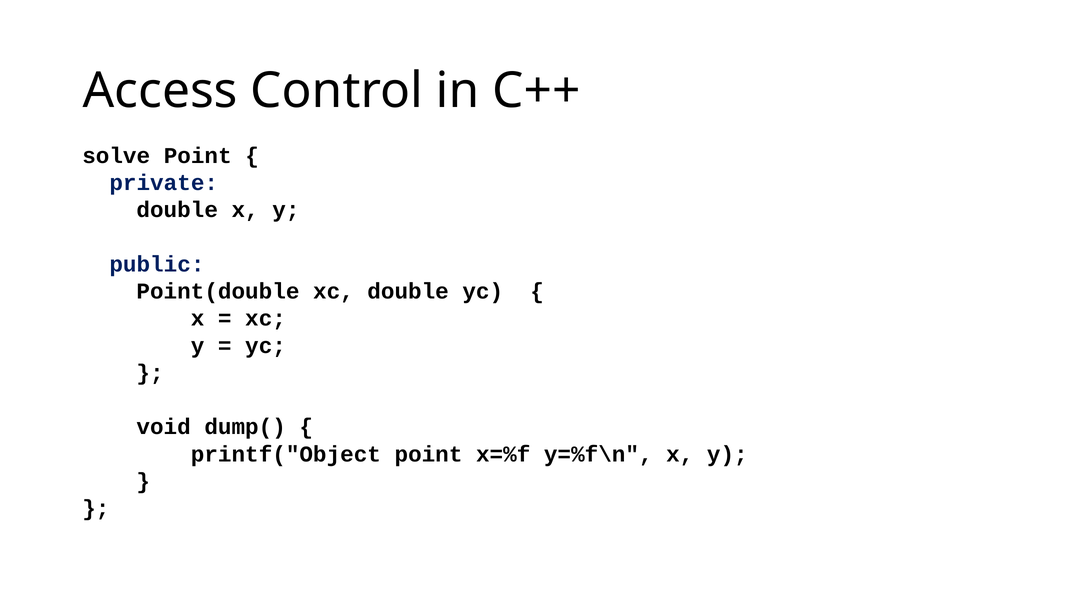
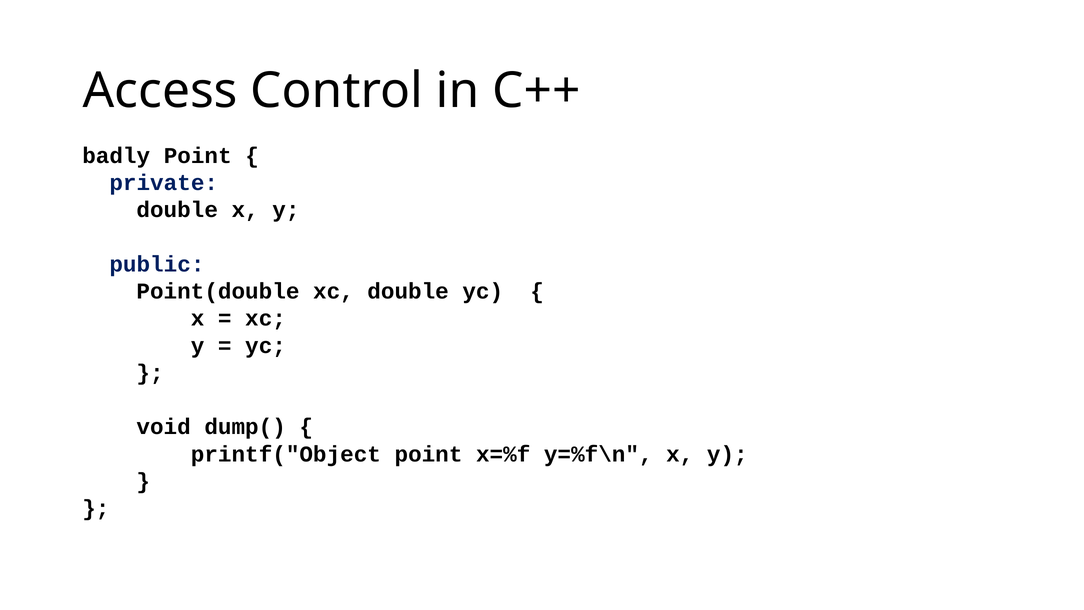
solve: solve -> badly (116, 156)
